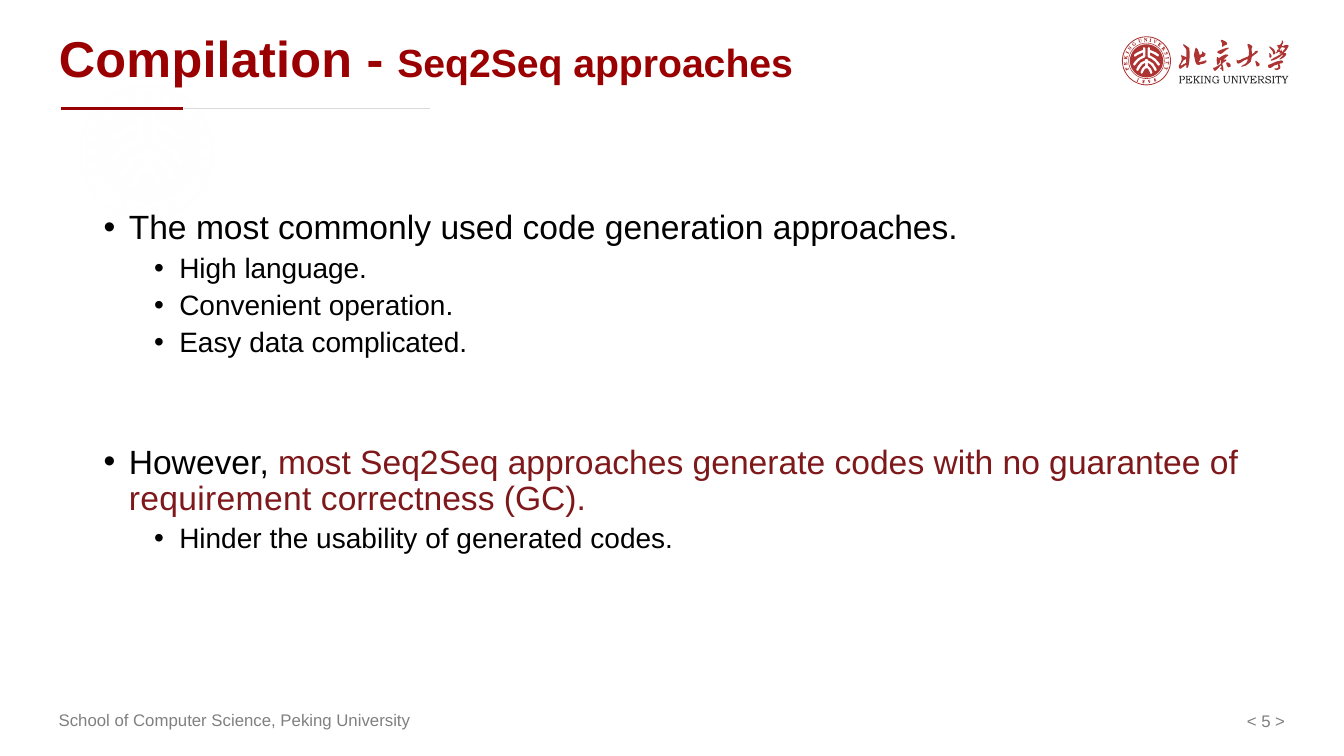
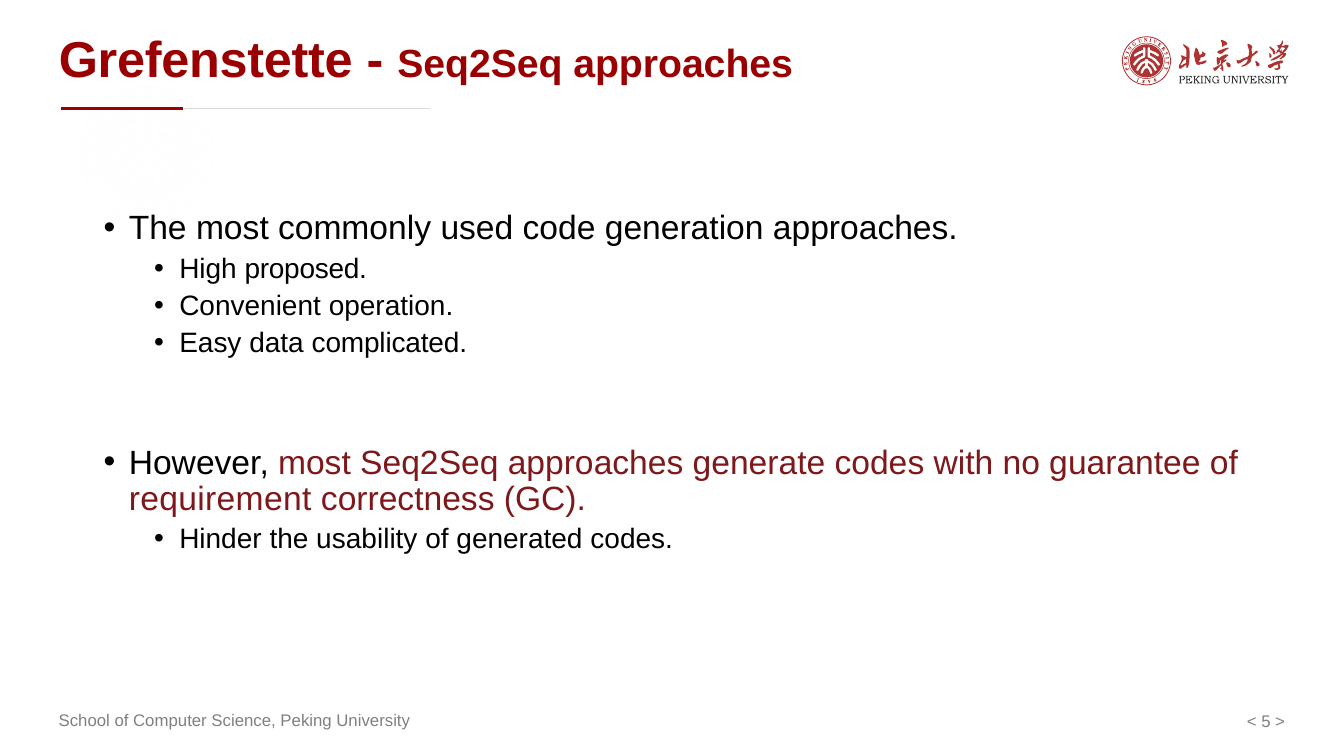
Compilation: Compilation -> Grefenstette (206, 61)
language: language -> proposed (306, 269)
